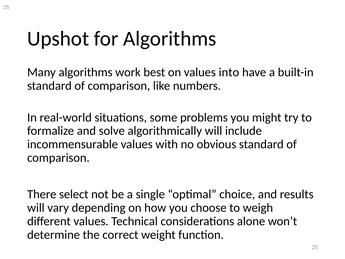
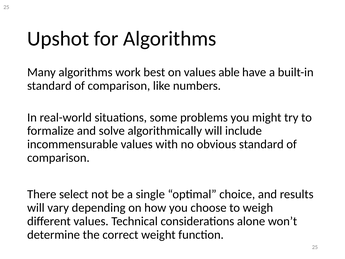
into: into -> able (229, 72)
